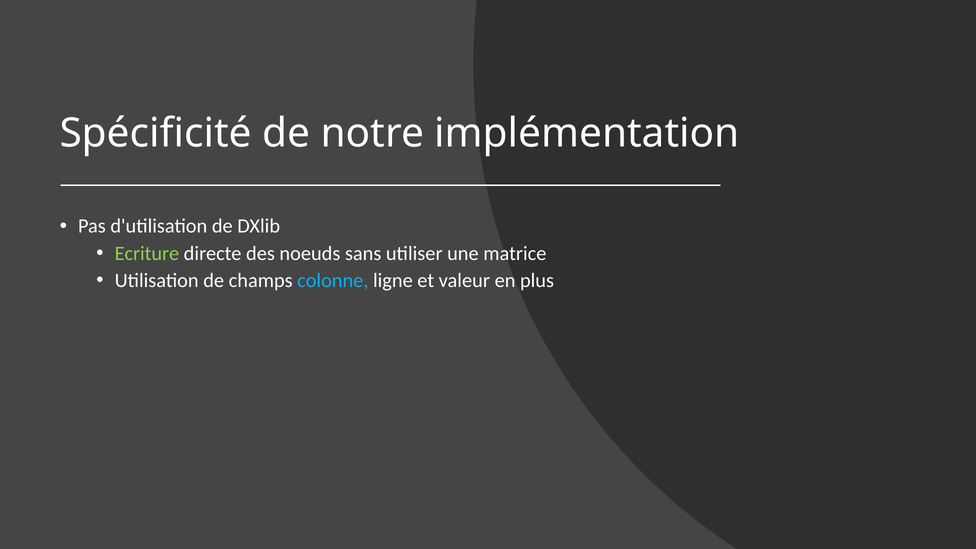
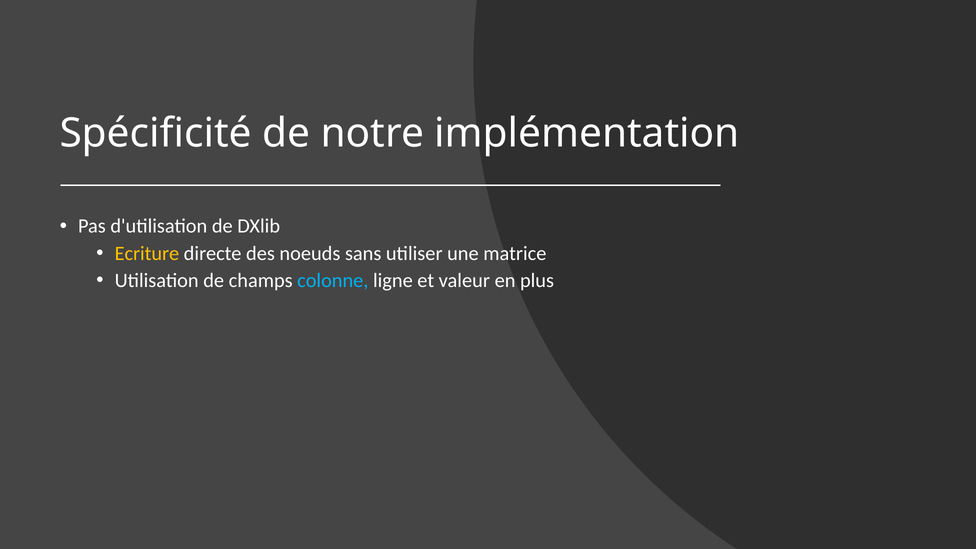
Ecriture colour: light green -> yellow (147, 253)
